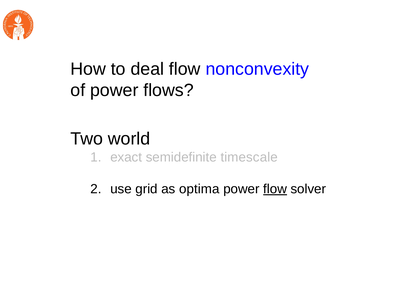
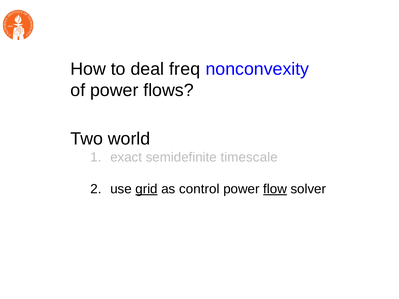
deal flow: flow -> freq (185, 69)
grid underline: none -> present (147, 189)
optima: optima -> control (199, 189)
